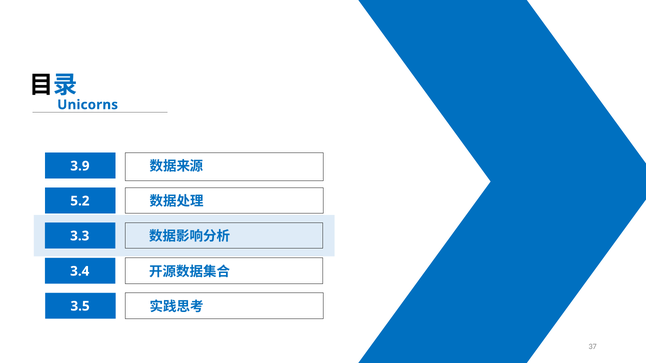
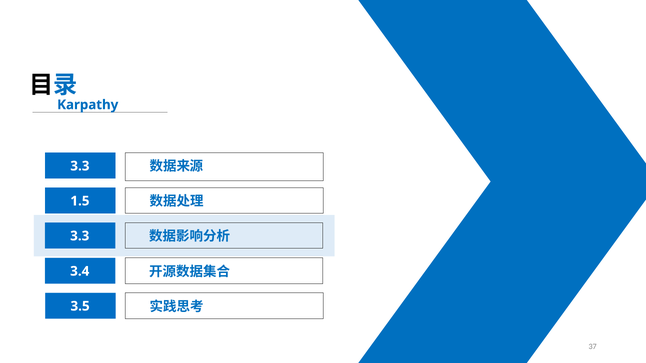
Unicorns: Unicorns -> Karpathy (88, 105)
3.9: 3.9 -> 3.3 (80, 166)
5.2: 5.2 -> 1.5 (80, 201)
